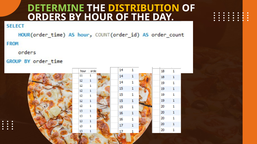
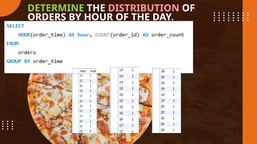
DISTRIBUTION colour: yellow -> pink (144, 8)
